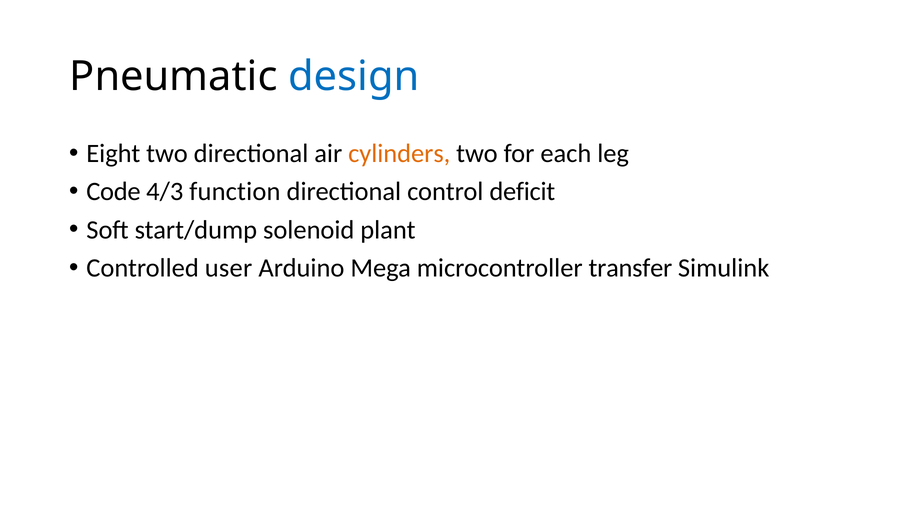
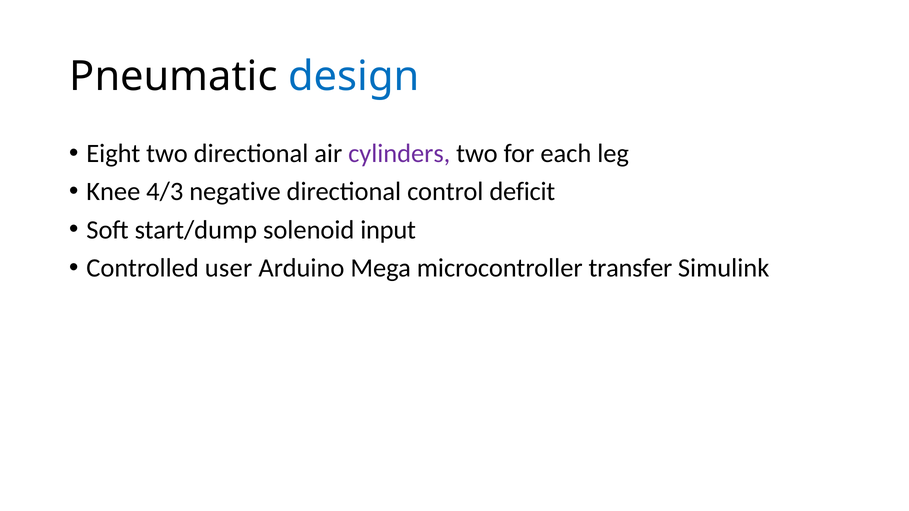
cylinders colour: orange -> purple (399, 154)
Code: Code -> Knee (113, 192)
function: function -> negative (235, 192)
plant: plant -> input (388, 230)
